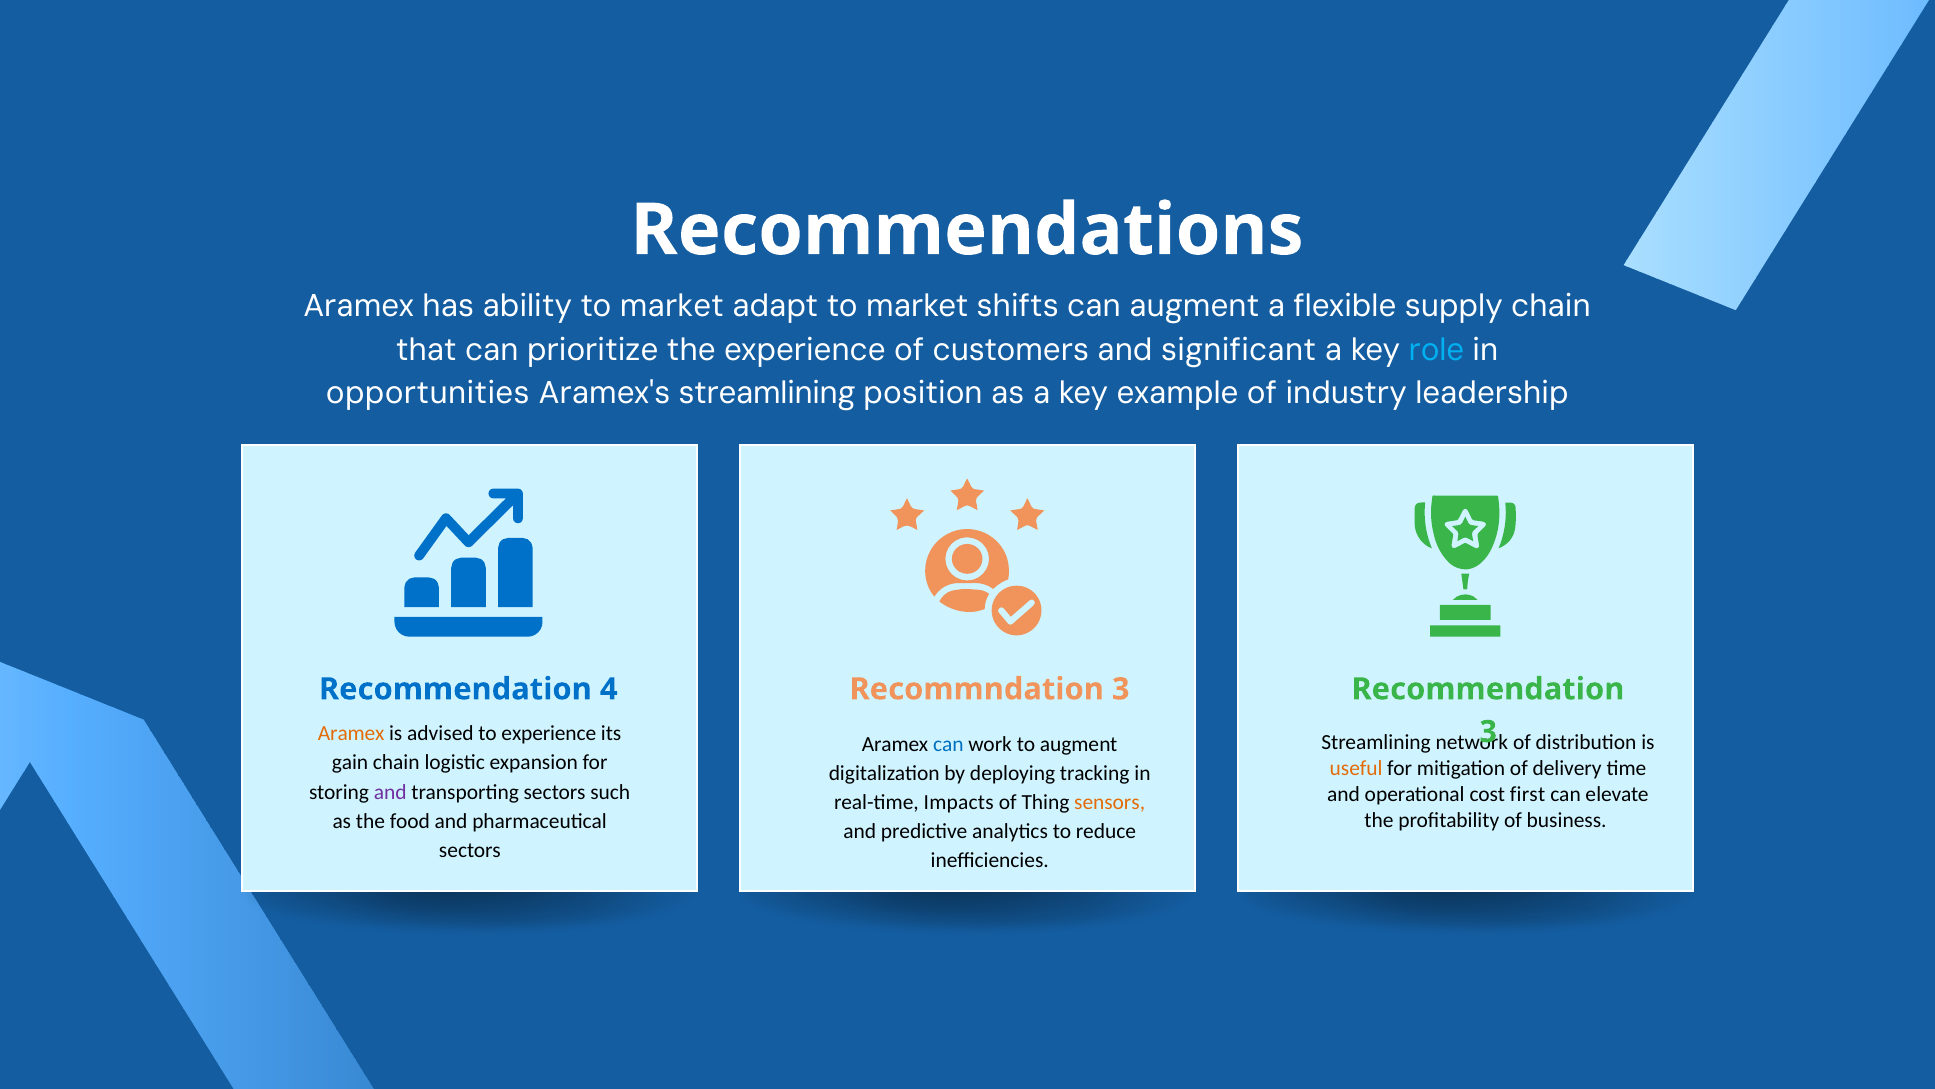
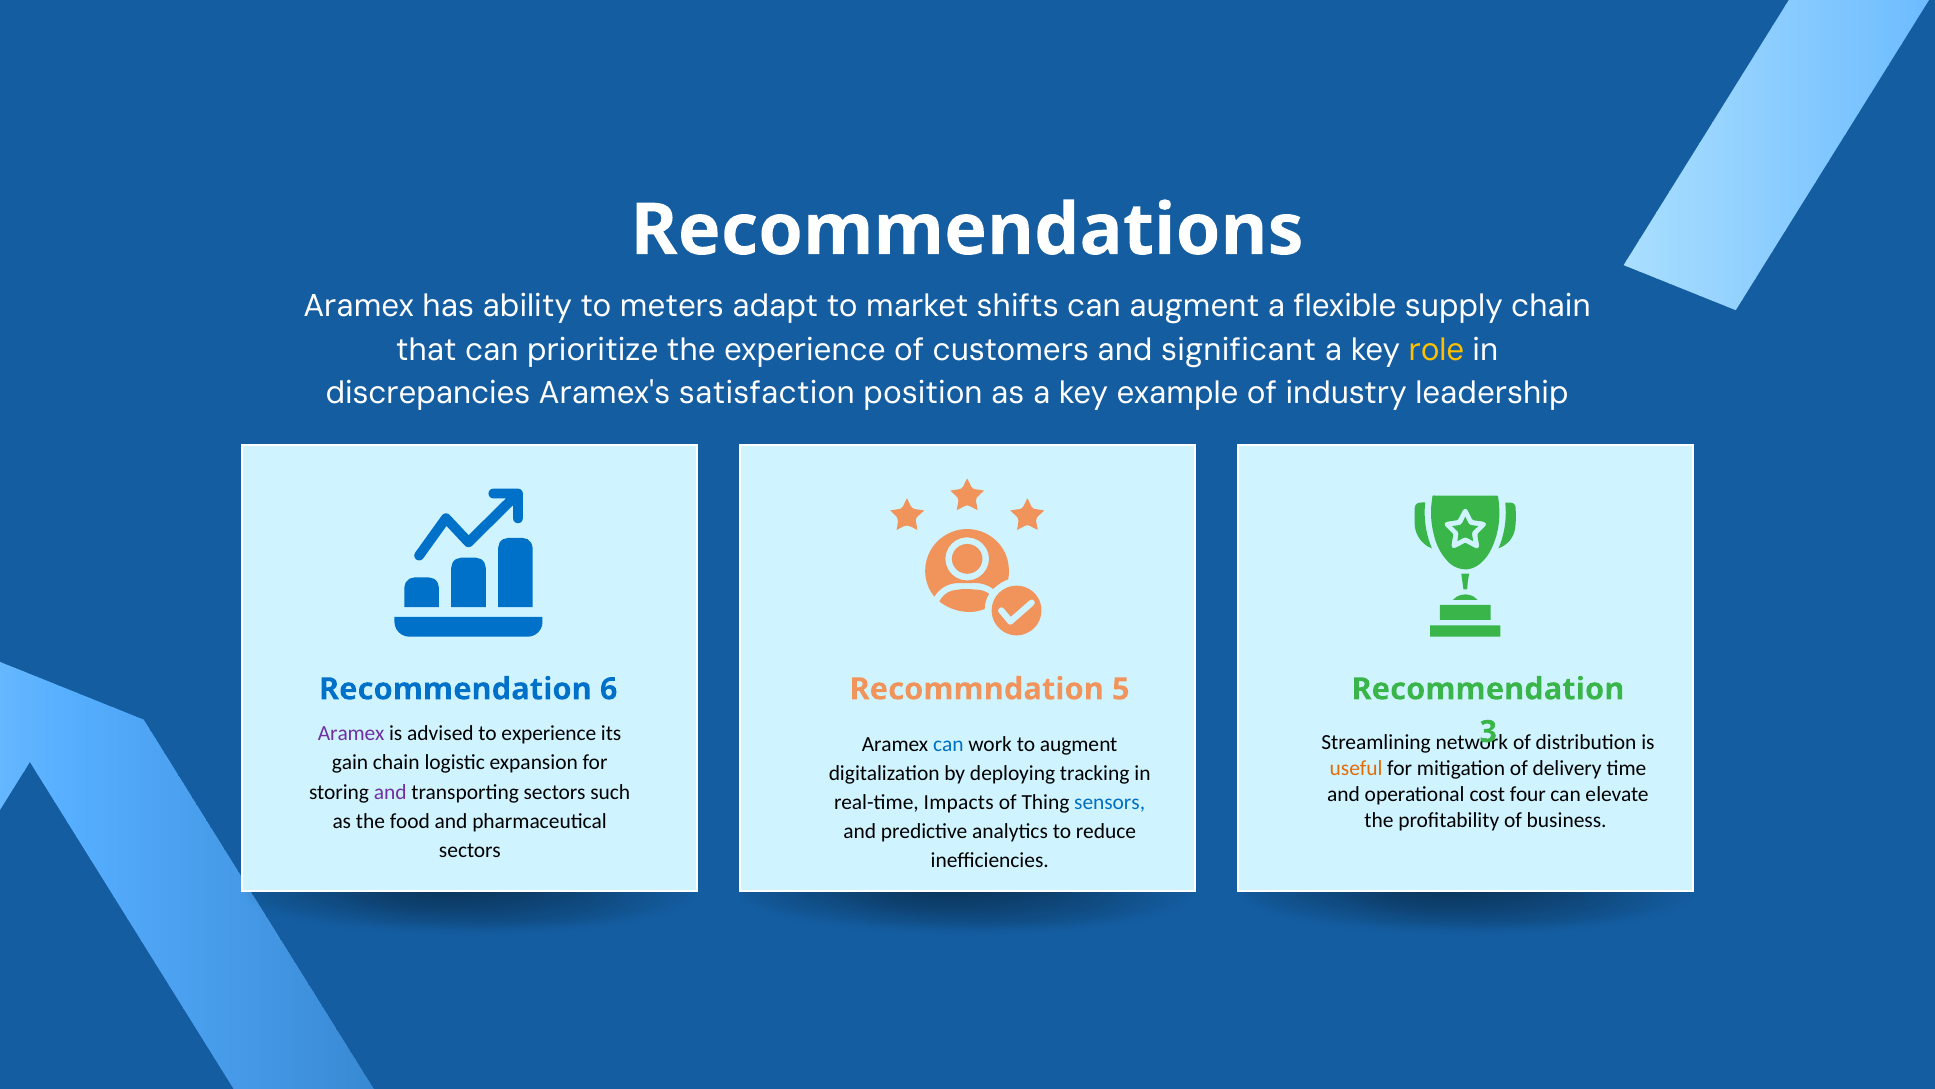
ability to market: market -> meters (672, 306)
role colour: light blue -> yellow (1436, 350)
opportunities: opportunities -> discrepancies (428, 393)
Aramex's streamlining: streamlining -> satisfaction (767, 393)
4: 4 -> 6 (609, 689)
Recommndation 3: 3 -> 5 (1121, 689)
Aramex colour: orange -> purple (351, 733)
first: first -> four (1528, 794)
sensors colour: orange -> blue (1110, 802)
